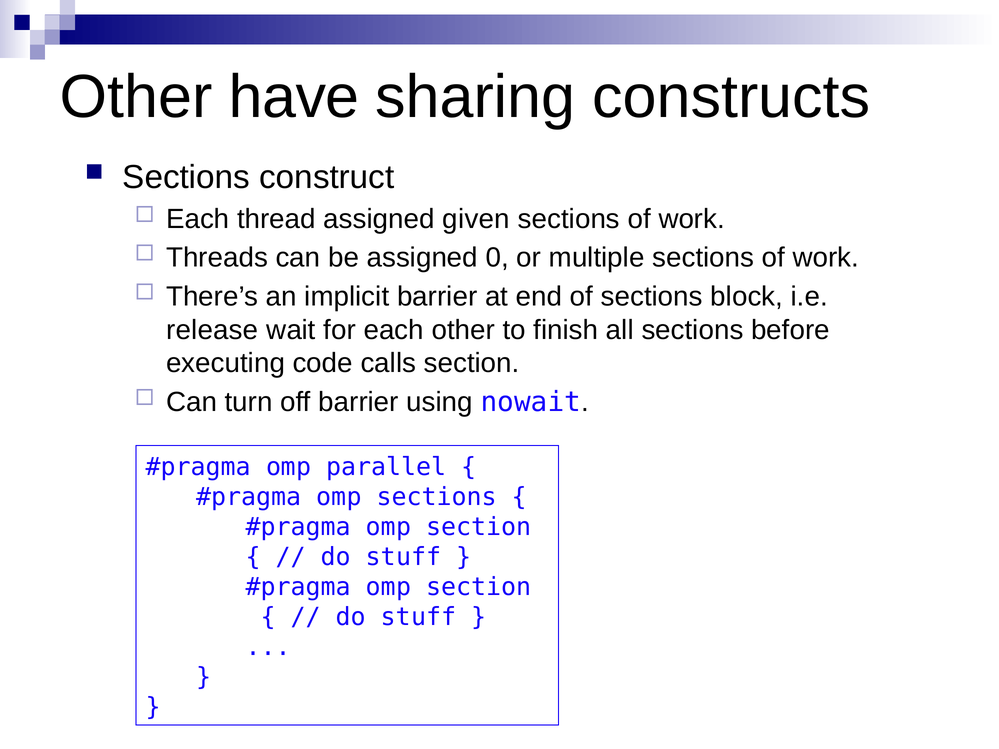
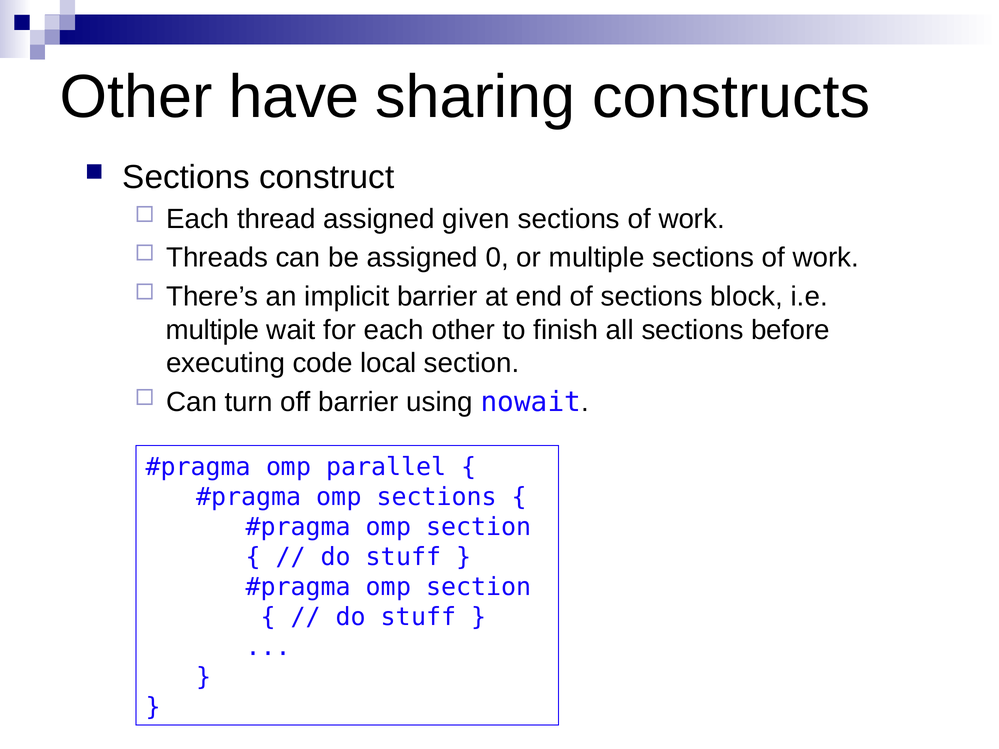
release: release -> multiple (212, 330)
calls: calls -> local (388, 363)
